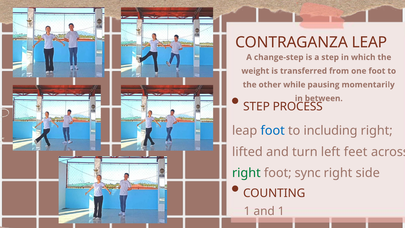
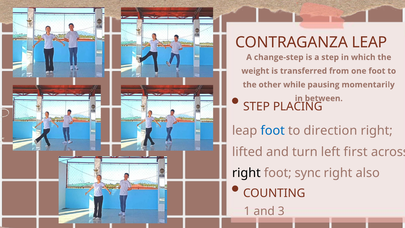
PROCESS: PROCESS -> PLACING (298, 107)
including: including -> direction (330, 130)
feet: feet -> first (356, 152)
right colour: green -> black (246, 173)
side: side -> also (368, 173)
and 1: 1 -> 3 (281, 211)
